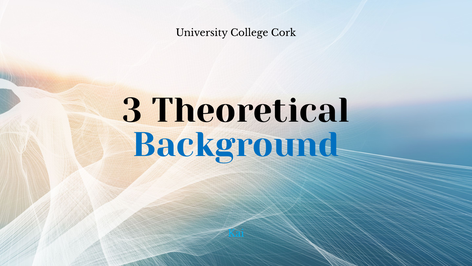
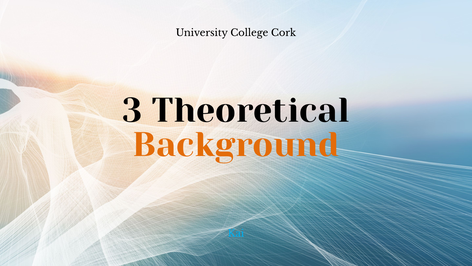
Background colour: blue -> orange (236, 145)
